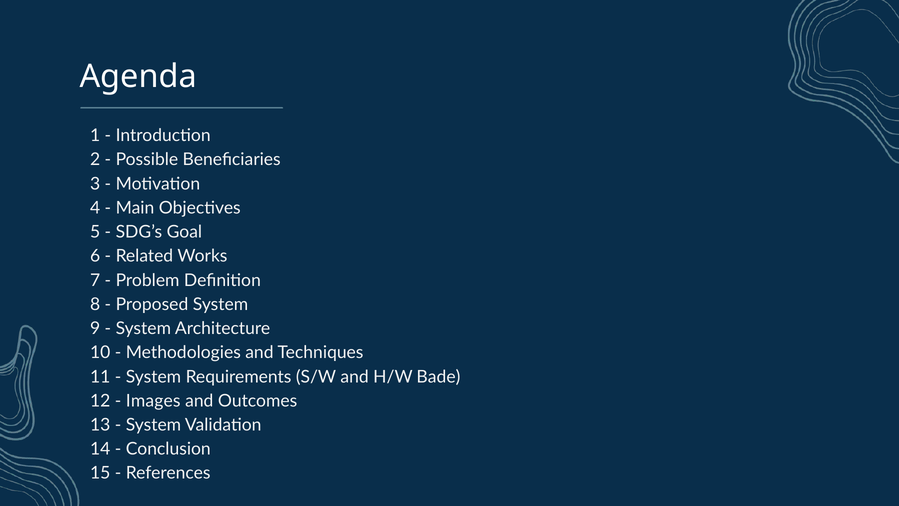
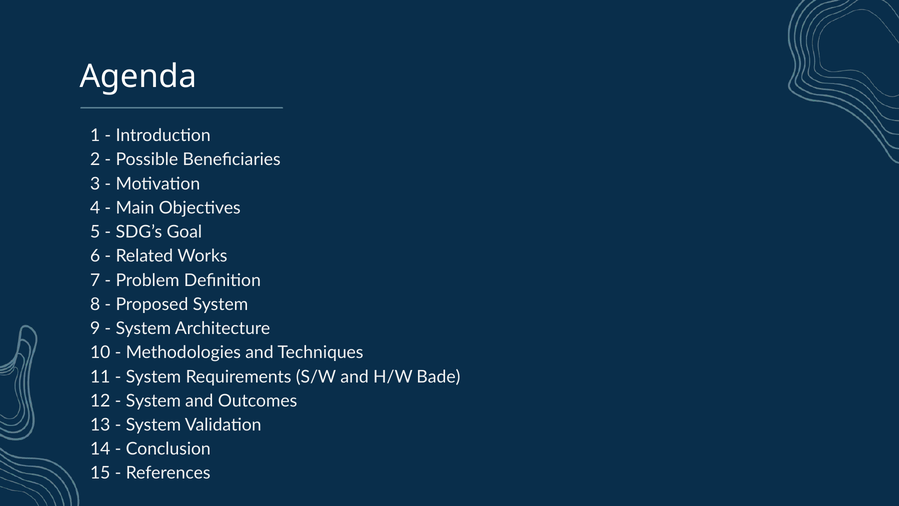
Images: Images -> System (153, 401)
